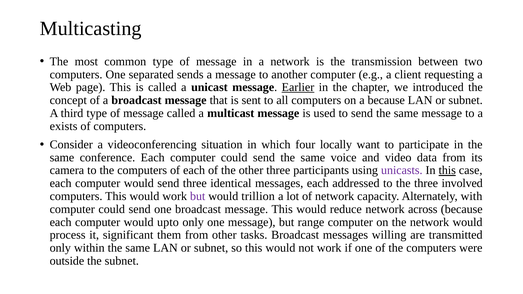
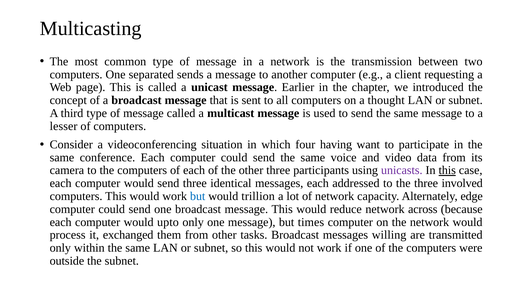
Earlier underline: present -> none (298, 87)
a because: because -> thought (386, 100)
exists: exists -> lesser (64, 126)
locally: locally -> having (336, 145)
but colour: purple -> blue (198, 196)
with: with -> edge (472, 196)
range: range -> times (311, 222)
significant: significant -> exchanged (128, 235)
